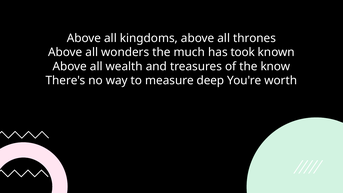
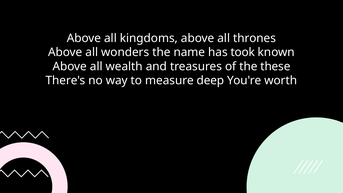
much: much -> name (189, 52)
know: know -> these (275, 66)
